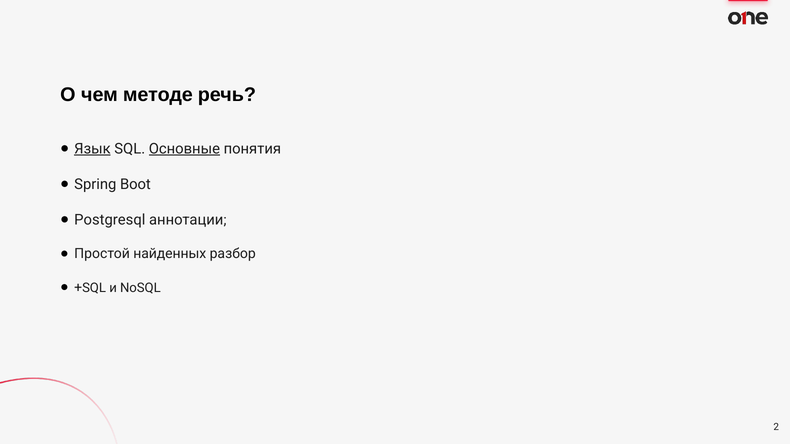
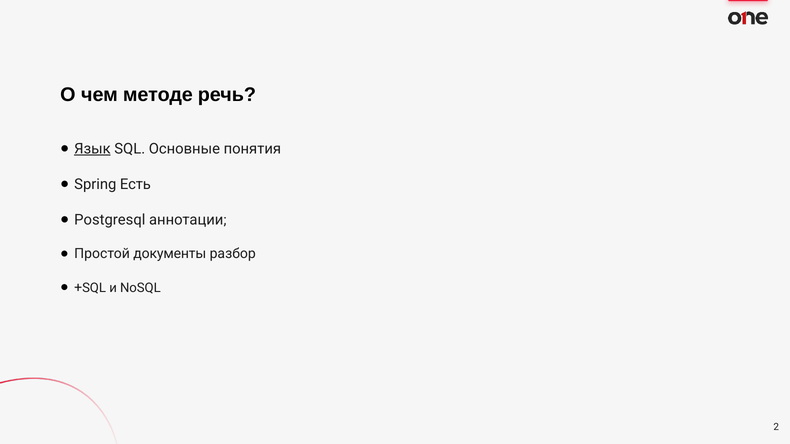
Основные underline: present -> none (184, 149)
Boot: Boot -> Есть (135, 185)
найденных: найденных -> документы (170, 254)
